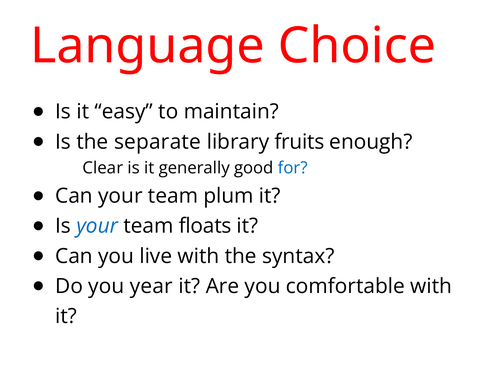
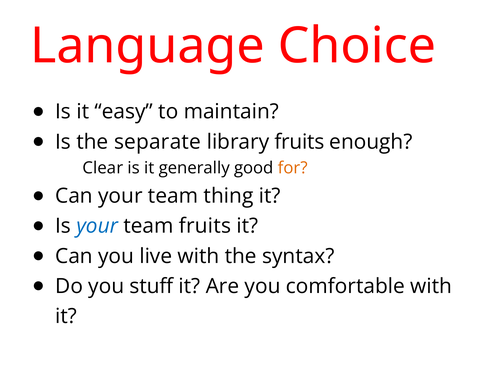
for colour: blue -> orange (293, 168)
plum: plum -> thing (229, 196)
team floats: floats -> fruits (205, 226)
year: year -> stuff (151, 287)
